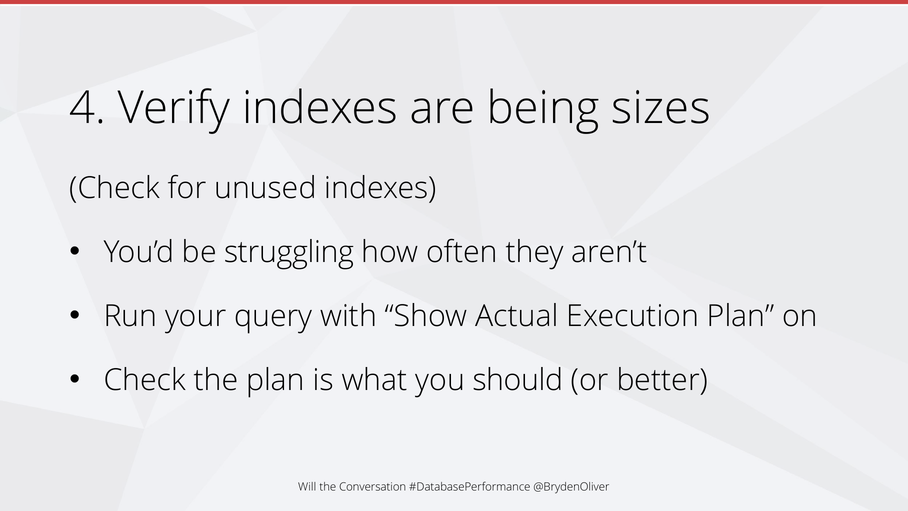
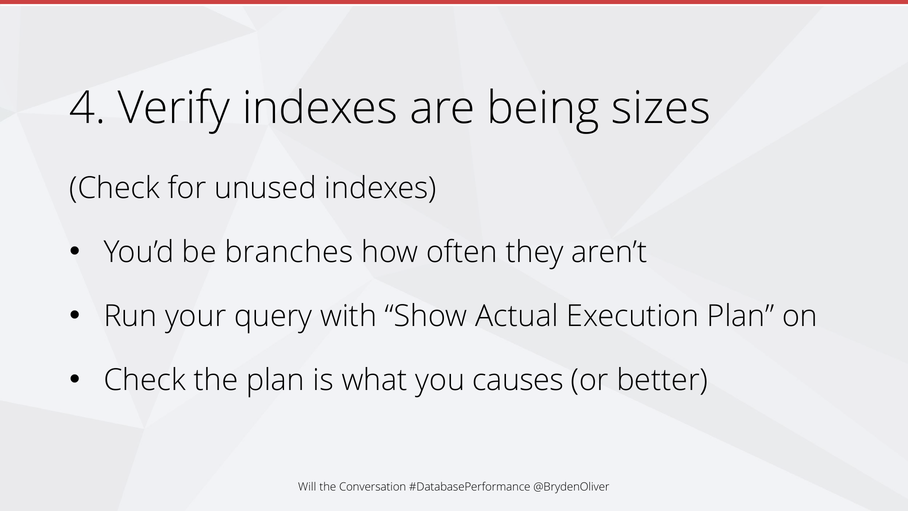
struggling: struggling -> branches (289, 252)
should: should -> causes (518, 380)
